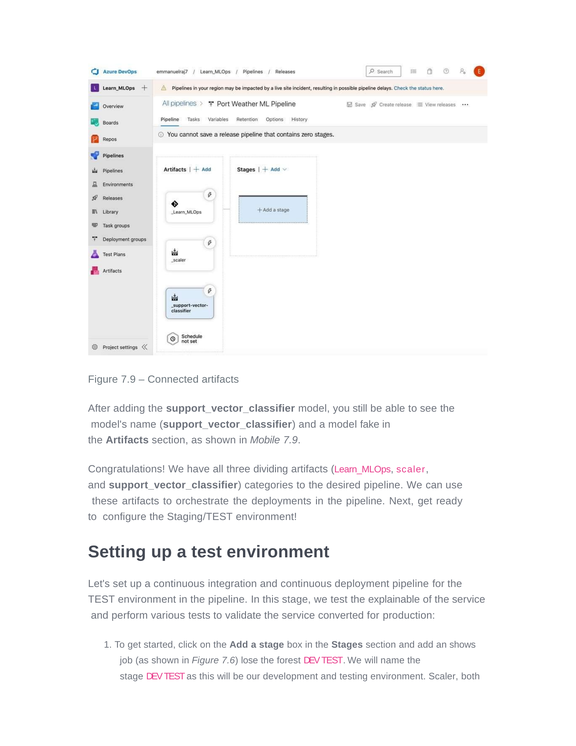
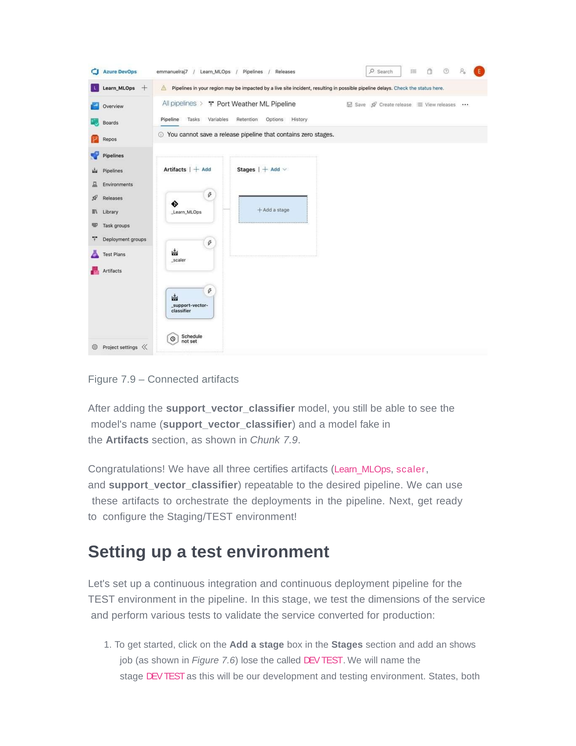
Mobile: Mobile -> Chunk (265, 440)
dividing: dividing -> certifies (271, 469)
categories: categories -> repeatable (269, 485)
explainable: explainable -> dimensions (394, 599)
forest: forest -> called (289, 660)
environment Scaler: Scaler -> States (443, 676)
